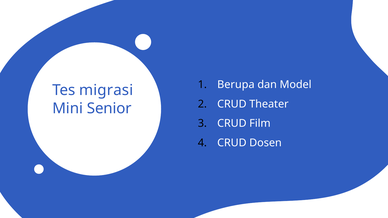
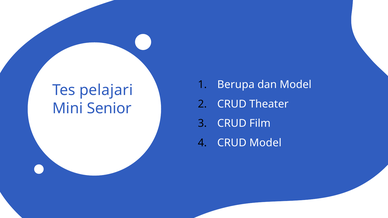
migrasi: migrasi -> pelajari (106, 90)
CRUD Dosen: Dosen -> Model (265, 143)
